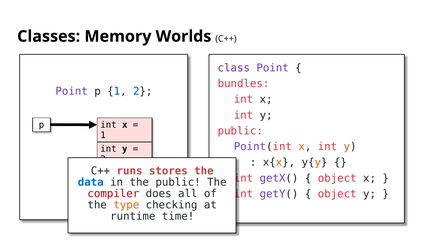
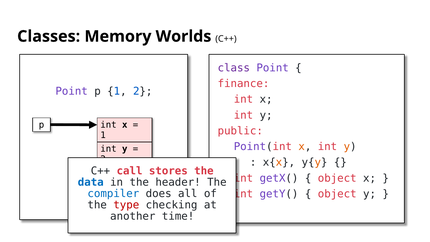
bundles: bundles -> finance (244, 84)
runs: runs -> call (130, 171)
the public: public -> header (178, 182)
compiler colour: red -> blue (113, 193)
type colour: orange -> red (126, 205)
runtime: runtime -> another (133, 216)
